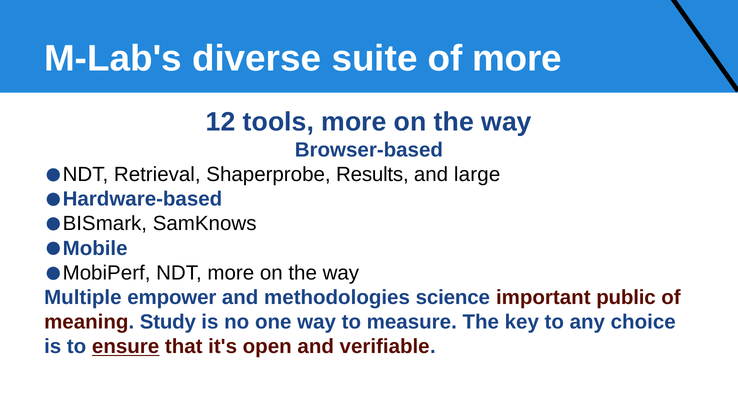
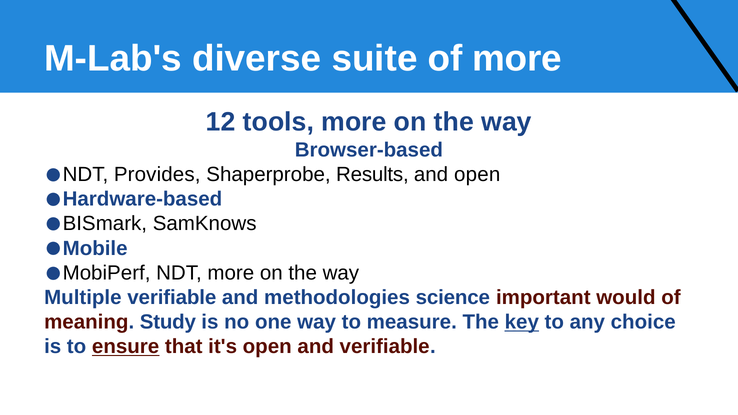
Retrieval: Retrieval -> Provides (157, 175)
and large: large -> open (477, 175)
Multiple empower: empower -> verifiable (172, 298)
public: public -> would (626, 298)
key underline: none -> present (522, 322)
